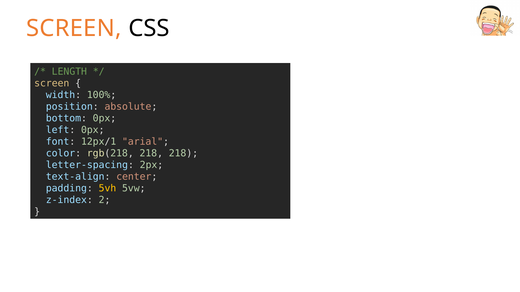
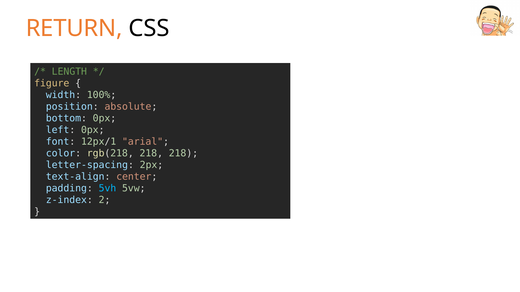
SCREEN: SCREEN -> RETURN (74, 28)
screen: screen -> figure (52, 83)
5vh colour: yellow -> light blue (107, 189)
